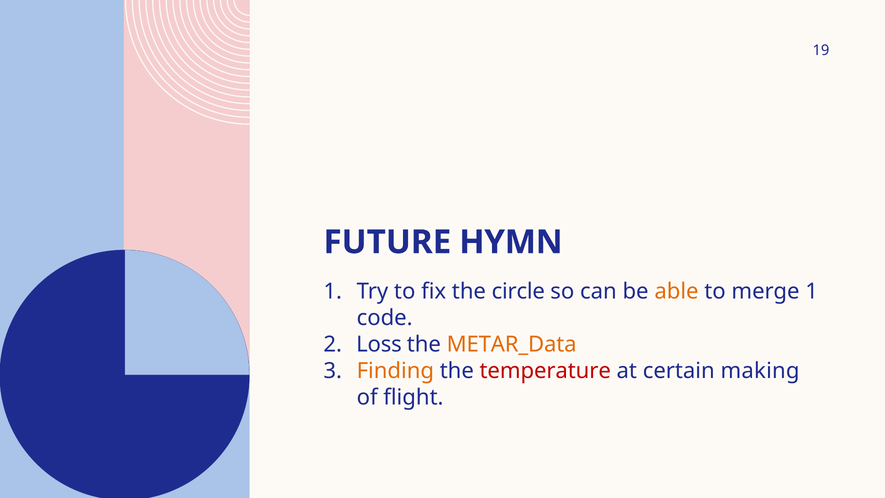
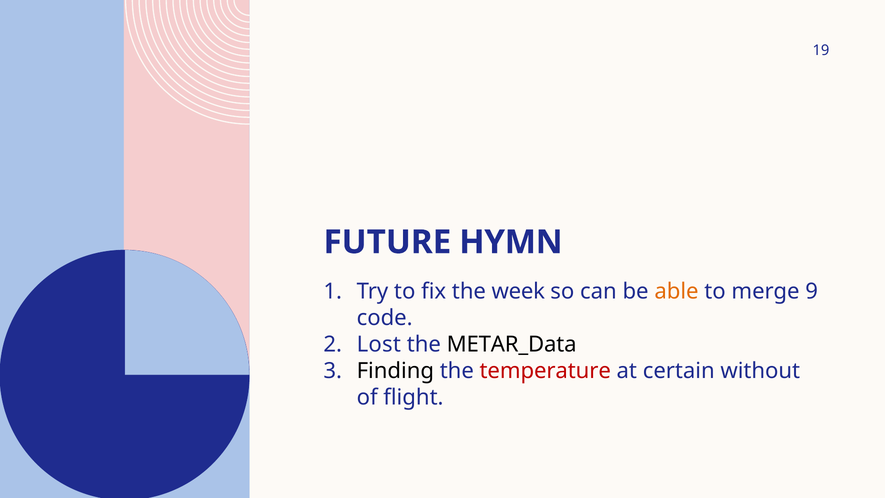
circle: circle -> week (518, 291)
merge 1: 1 -> 9 (812, 291)
Loss: Loss -> Lost (379, 344)
METAR_Data colour: orange -> black (512, 344)
Finding colour: orange -> black (395, 371)
making: making -> without (760, 371)
